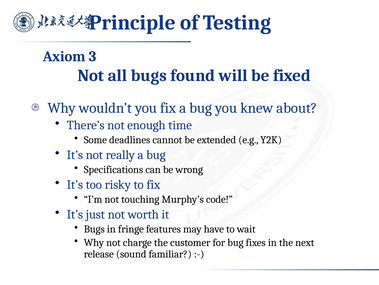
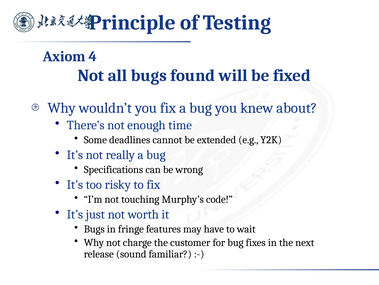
3: 3 -> 4 (93, 56)
